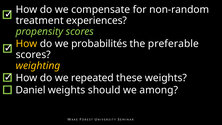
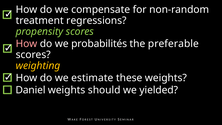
experiences: experiences -> regressions (96, 21)
How colour: yellow -> pink (26, 44)
repeated: repeated -> estimate (92, 78)
among: among -> yielded (159, 90)
